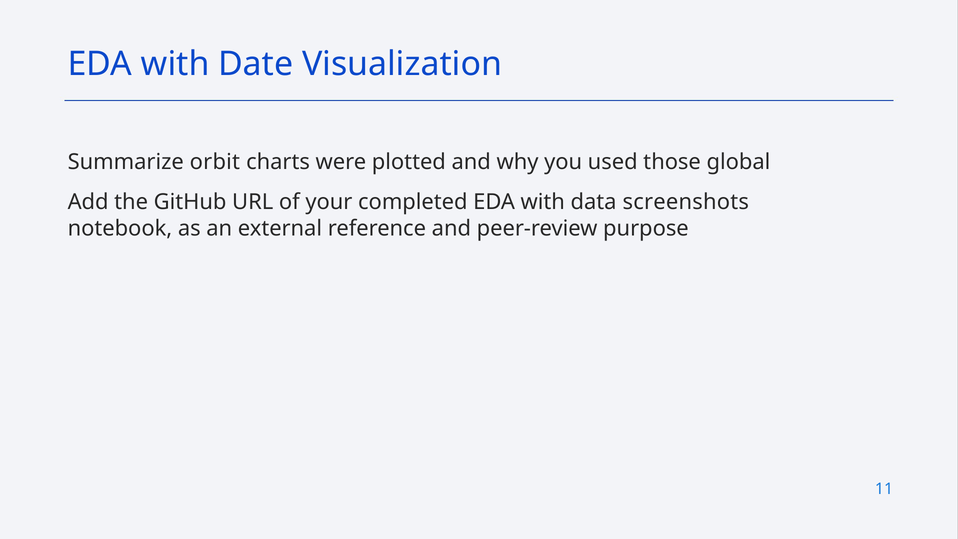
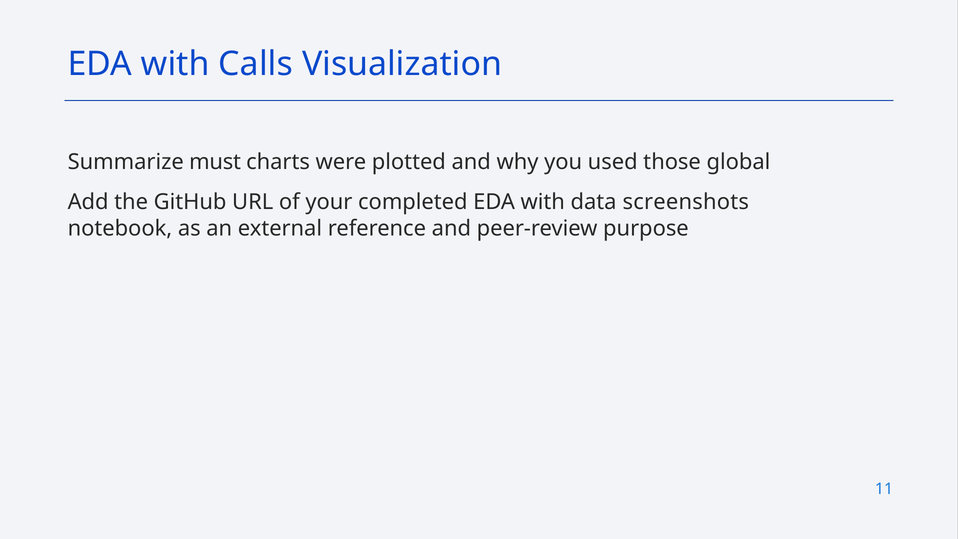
Date: Date -> Calls (256, 64)
orbit: orbit -> must (215, 162)
